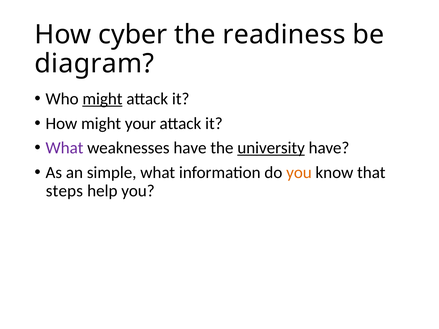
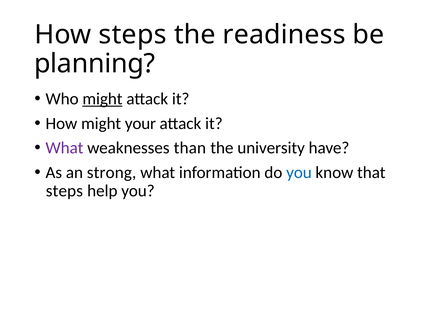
How cyber: cyber -> steps (133, 35)
diagram: diagram -> planning (95, 64)
weaknesses have: have -> than (190, 148)
university underline: present -> none (271, 148)
simple: simple -> strong (112, 173)
you colour: orange -> blue (299, 173)
